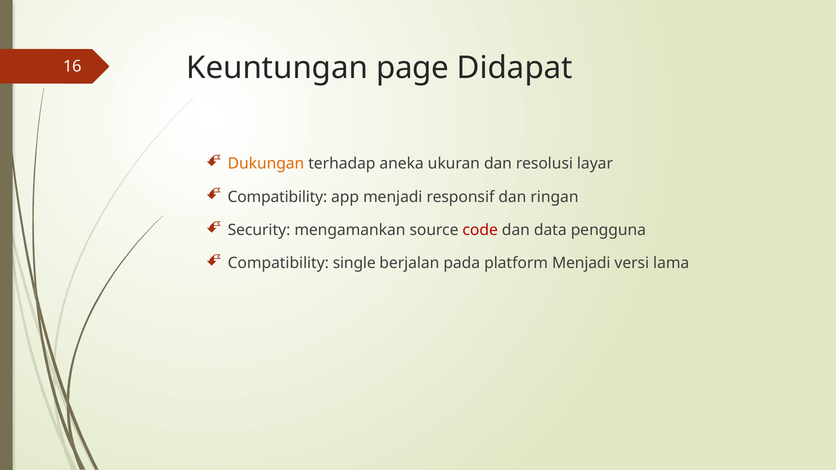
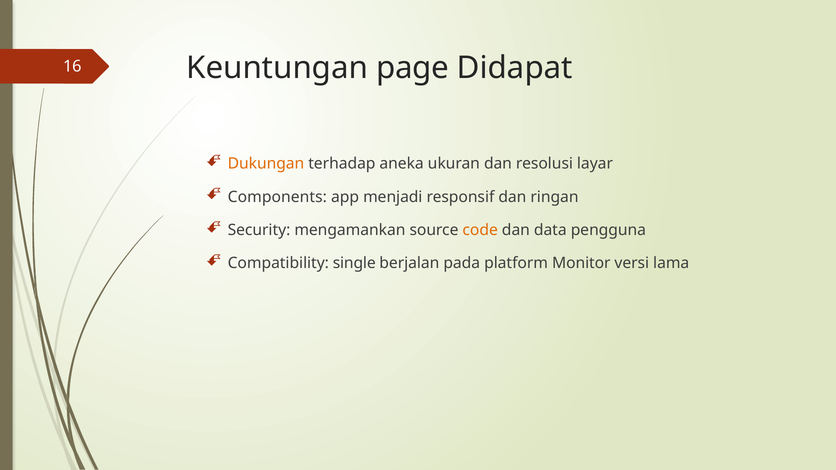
Compatibility: Compatibility -> Components (277, 197)
code colour: red -> orange (480, 230)
platform Menjadi: Menjadi -> Monitor (581, 263)
